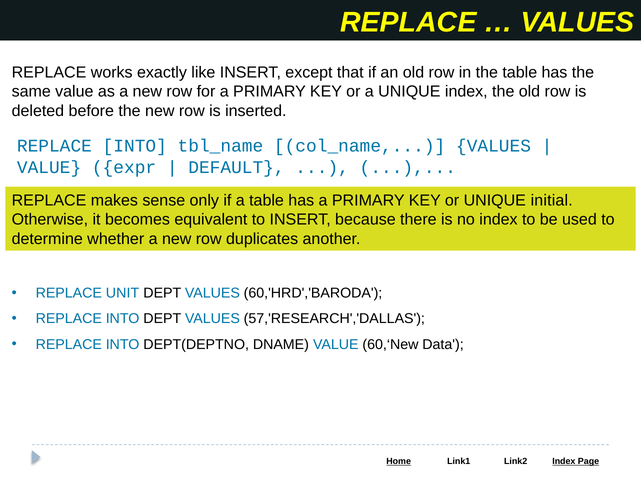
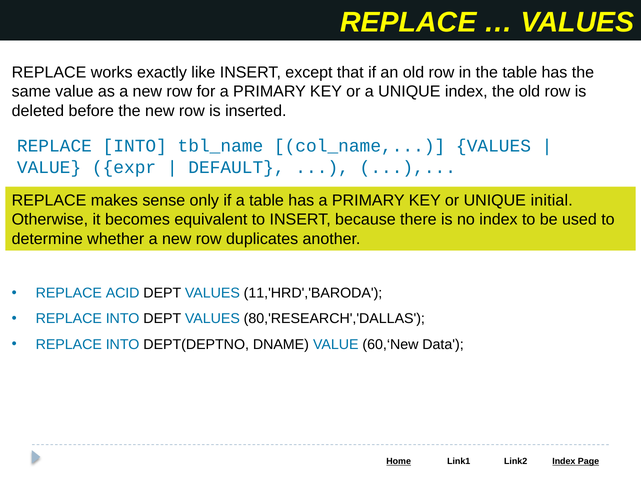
UNIT: UNIT -> ACID (123, 294)
60,'HRD','BARODA: 60,'HRD','BARODA -> 11,'HRD','BARODA (313, 294)
57,'RESEARCH','DALLAS: 57,'RESEARCH','DALLAS -> 80,'RESEARCH','DALLAS (334, 319)
